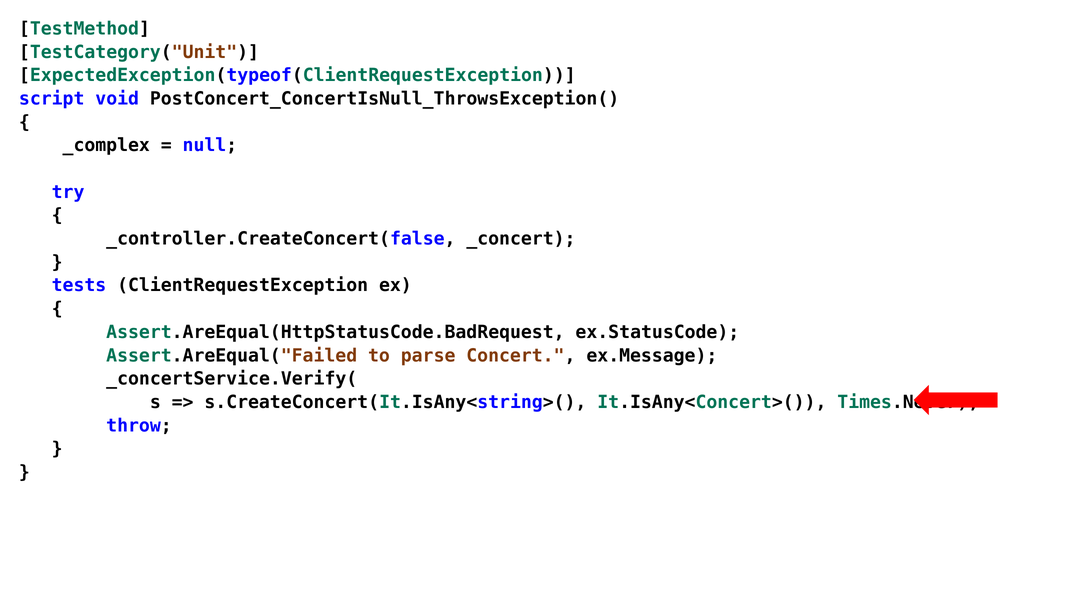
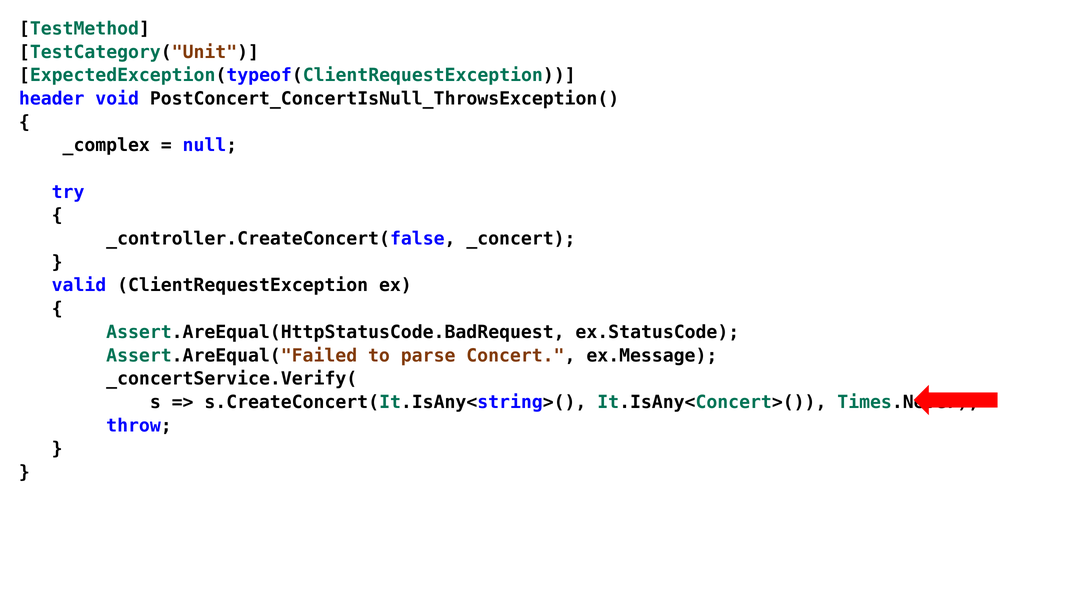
script: script -> header (52, 99)
tests: tests -> valid (79, 285)
